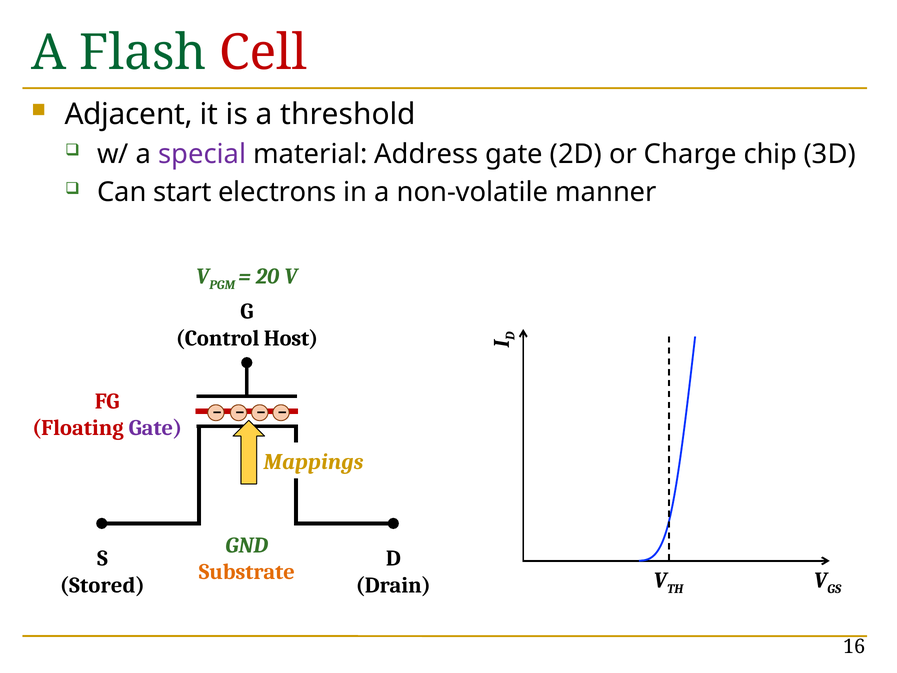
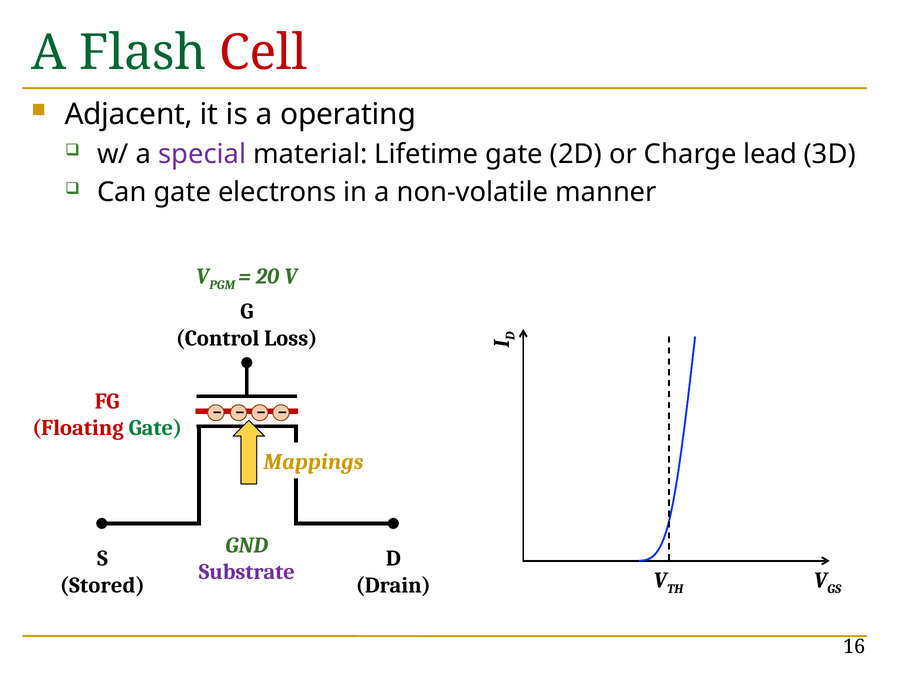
threshold: threshold -> operating (348, 114)
Address: Address -> Lifetime (426, 154)
chip: chip -> lead (770, 154)
Can start: start -> gate (182, 192)
Host: Host -> Loss (291, 338)
Gate colour: purple -> green (155, 428)
Substrate colour: orange -> purple (247, 571)
